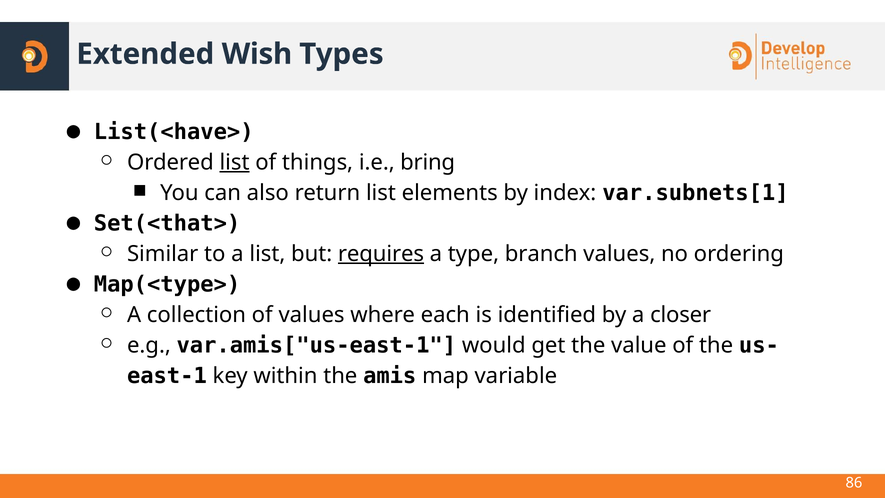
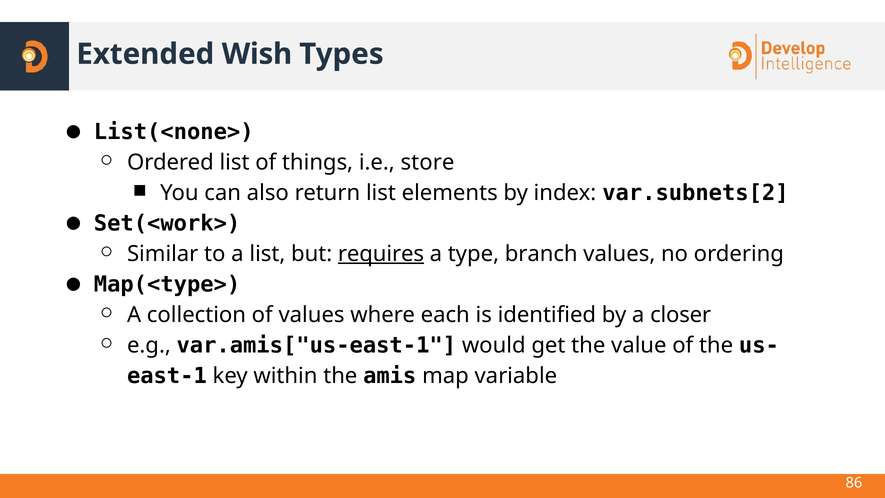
List(<have>: List(<have> -> List(<none> (174, 132)
list underline: present -> none (235, 162)
bring: bring -> store (427, 162)
var.subnets[1: var.subnets[1 -> var.subnets[2 (695, 193)
Set(<that>: Set(<that> -> Set(<work> (167, 223)
